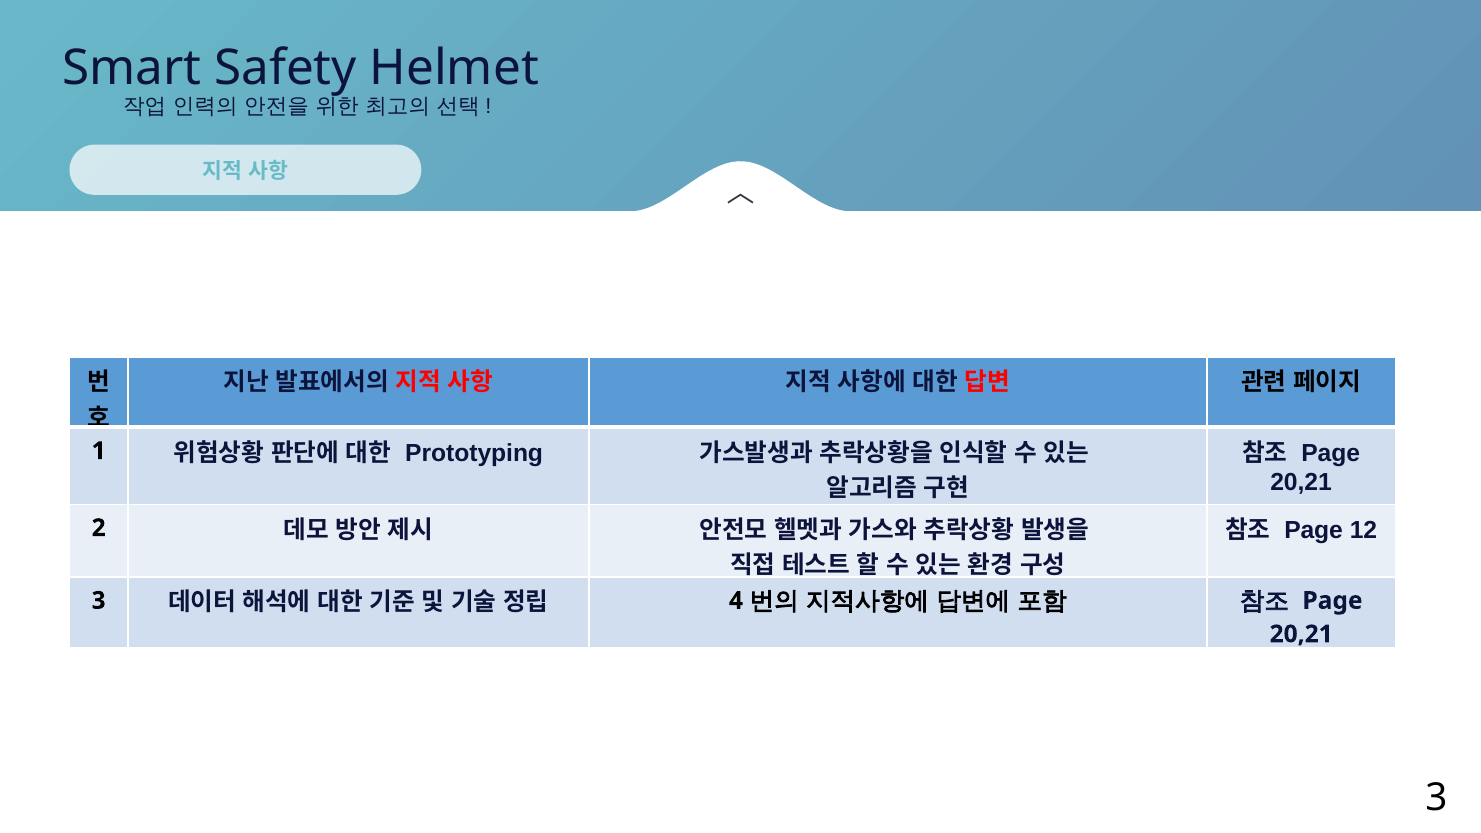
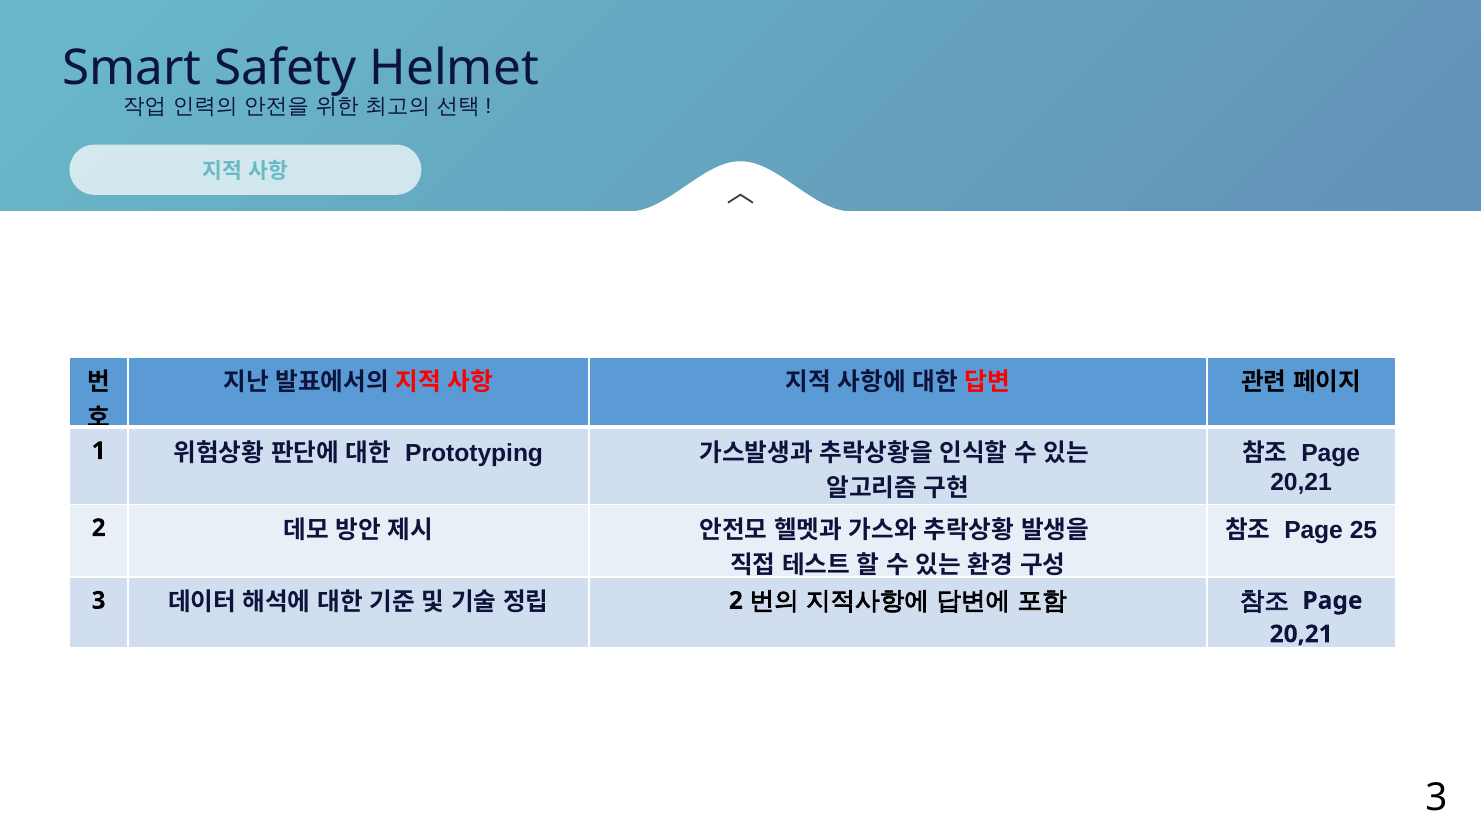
12: 12 -> 25 (1363, 530)
4: 4 -> 2 (736, 601)
